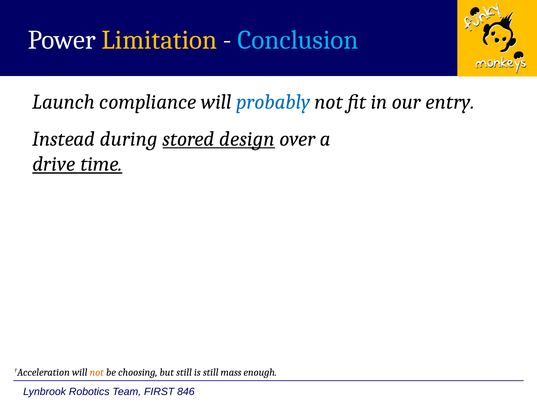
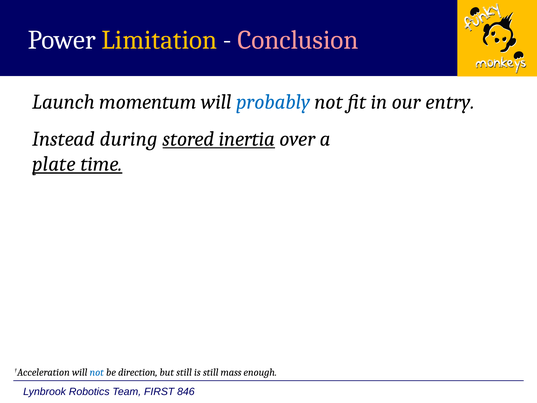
Conclusion colour: light blue -> pink (298, 40)
compliance: compliance -> momentum (148, 102)
design: design -> inertia (247, 139)
drive: drive -> plate (54, 164)
not colour: orange -> blue (97, 372)
choosing: choosing -> direction (138, 372)
